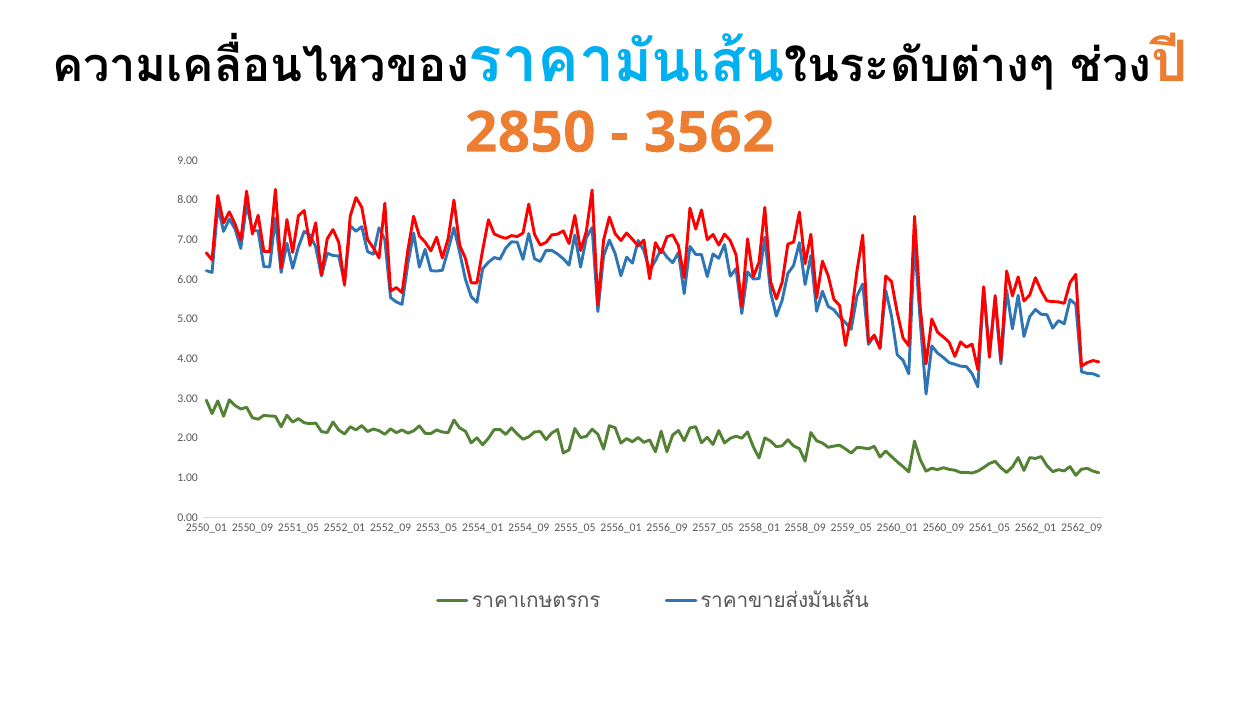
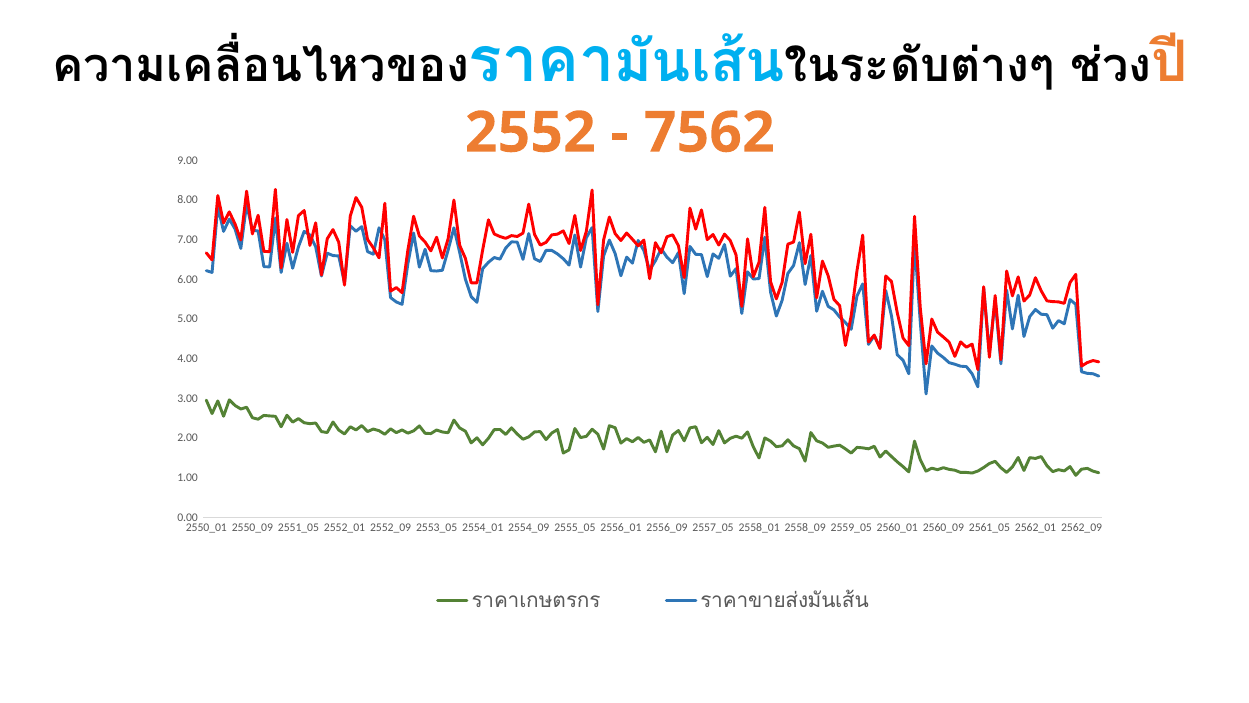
2850: 2850 -> 2552 (530, 133)
3562: 3562 -> 7562 (709, 133)
